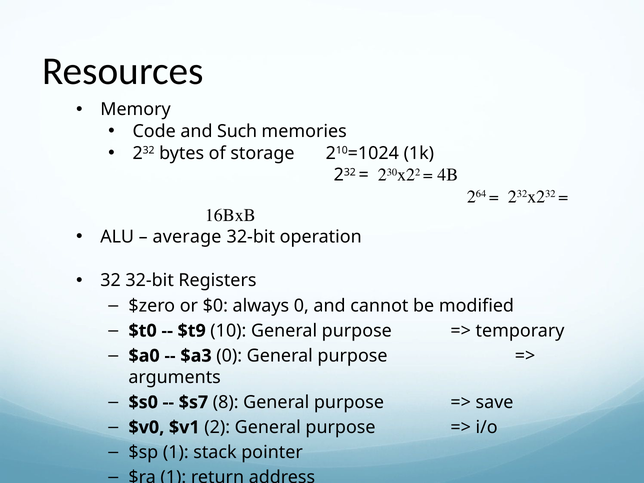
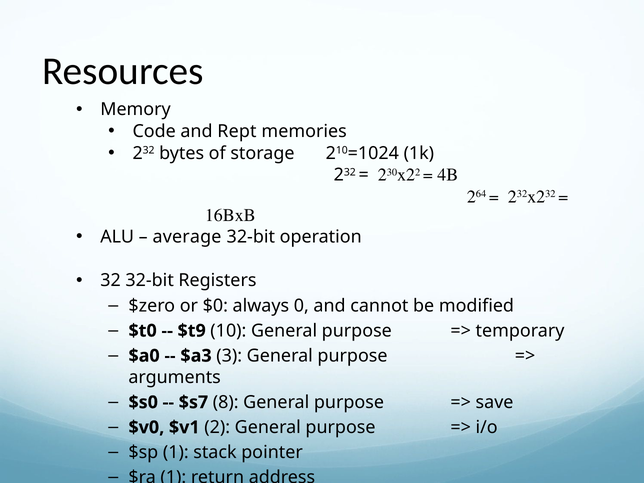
Such: Such -> Rept (237, 131)
$a3 0: 0 -> 3 (229, 356)
